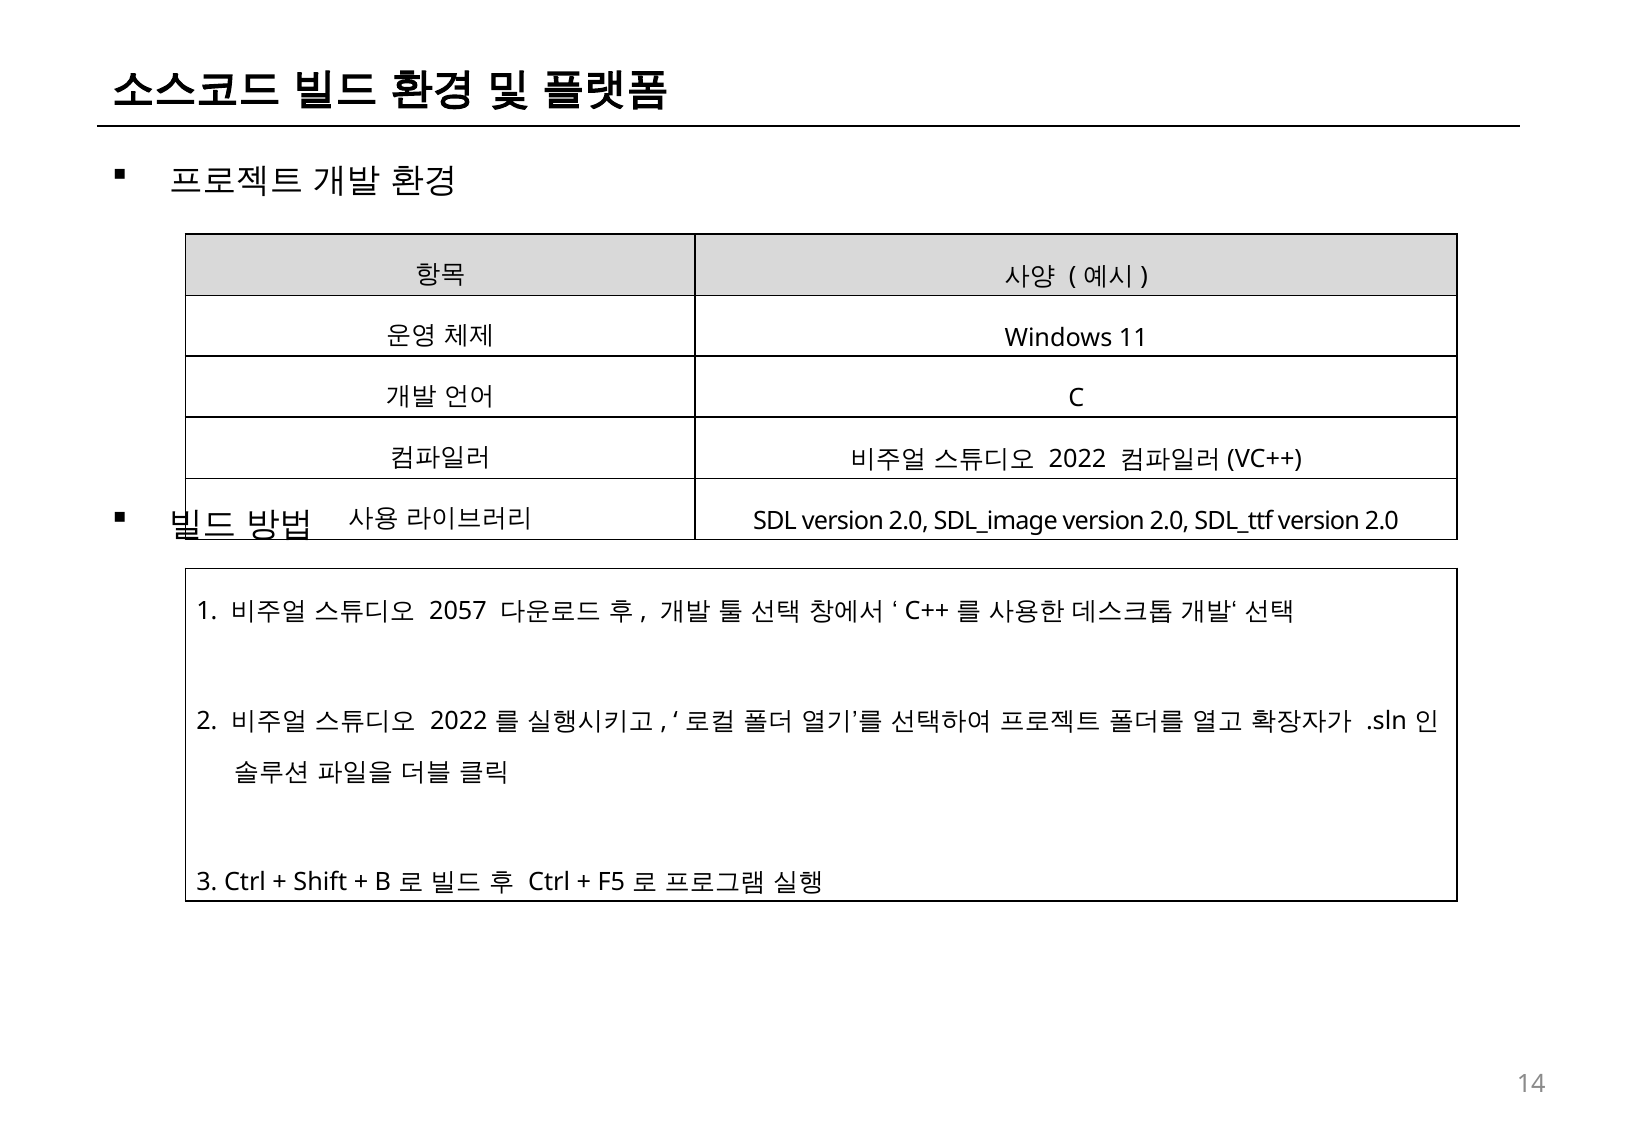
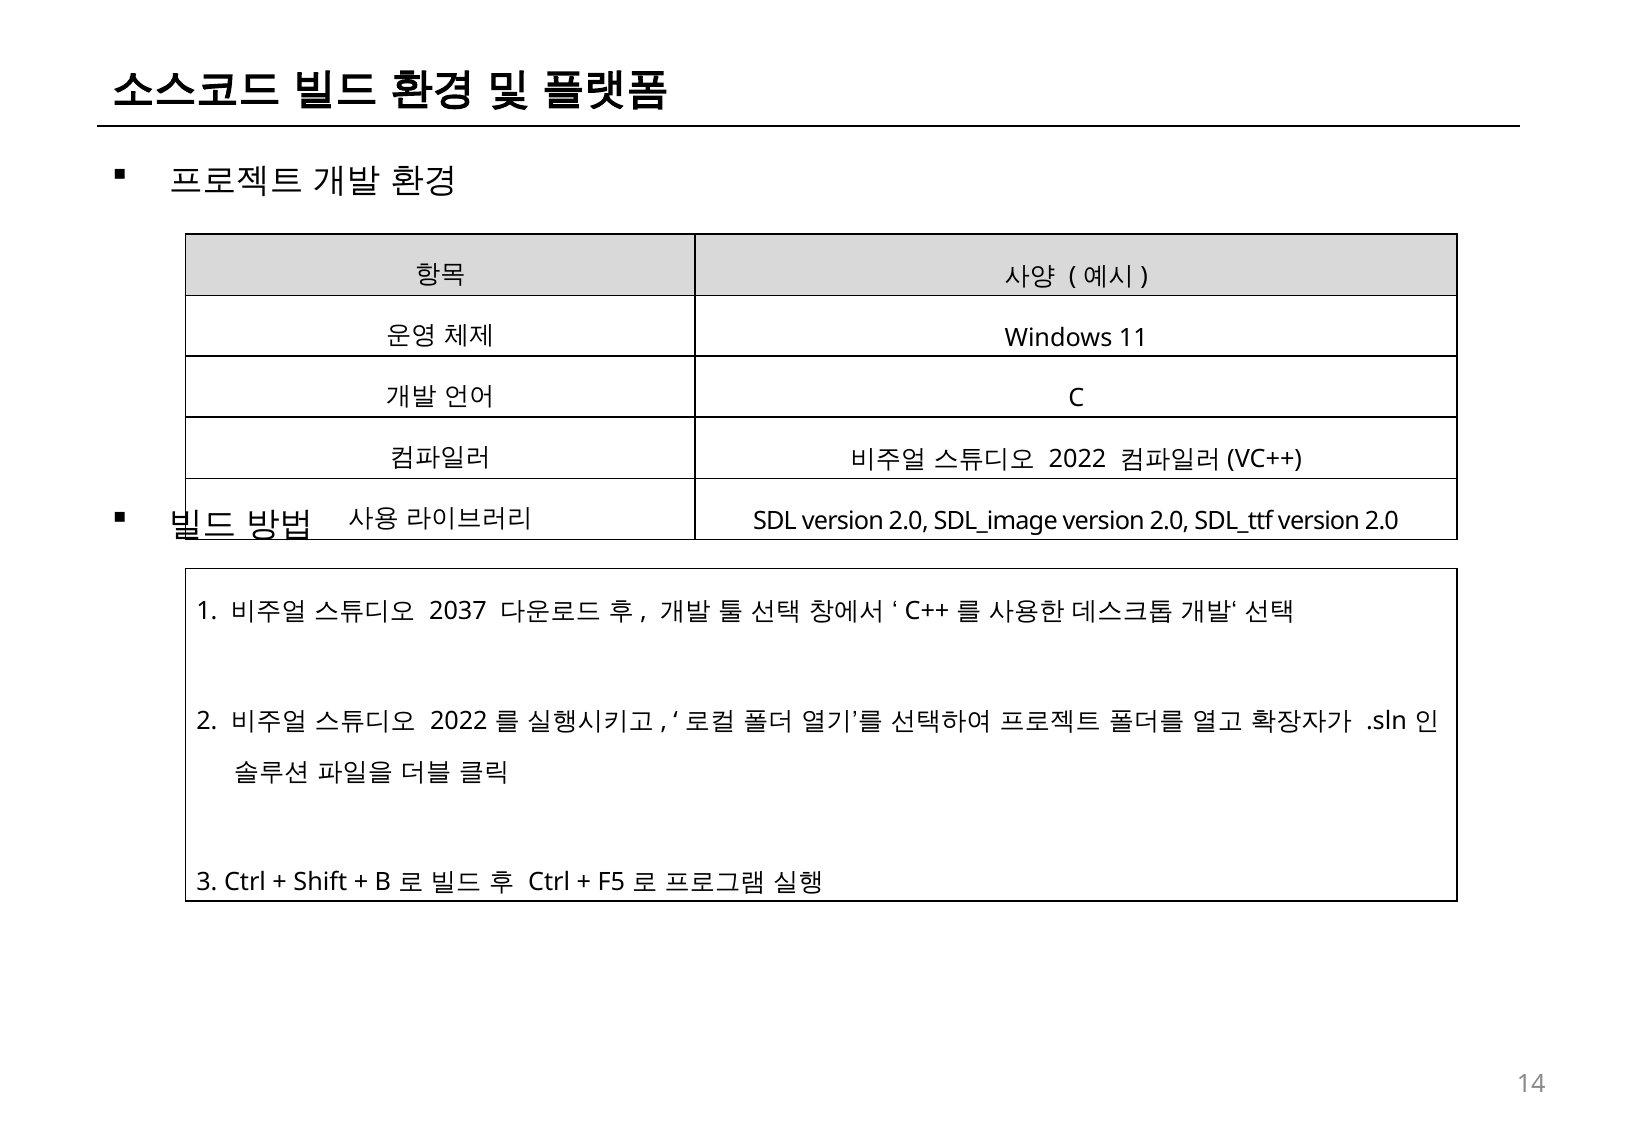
2057: 2057 -> 2037 (458, 611)
